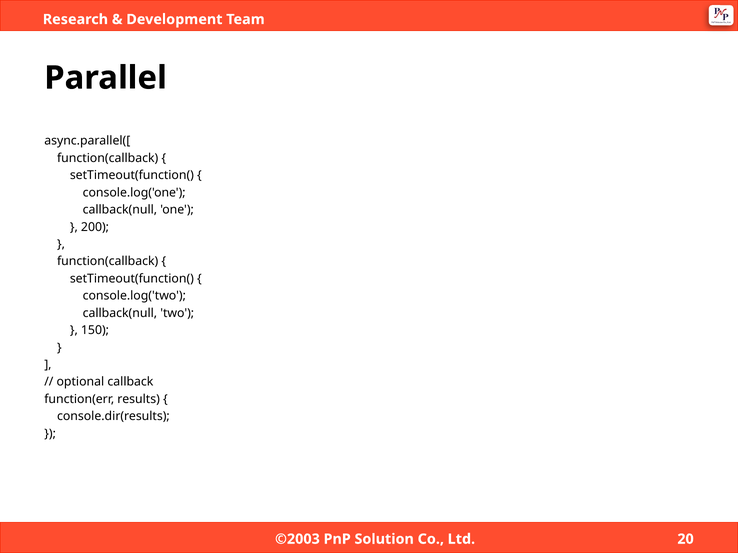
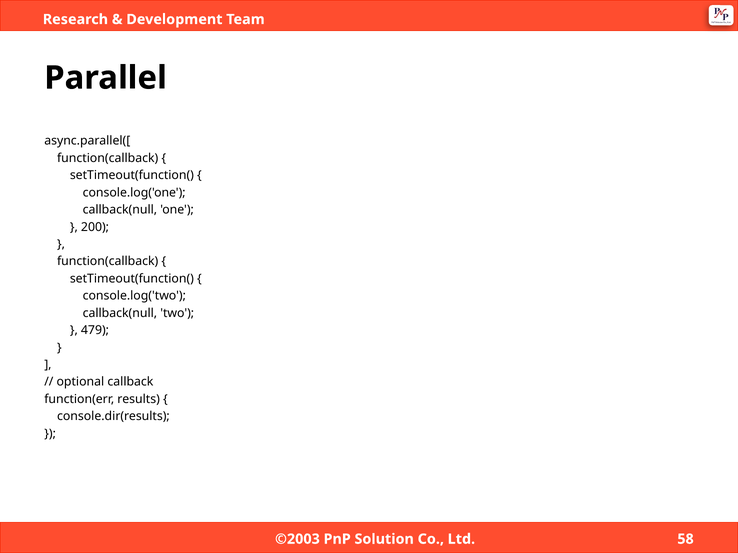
150: 150 -> 479 (95, 331)
20: 20 -> 58 (686, 540)
